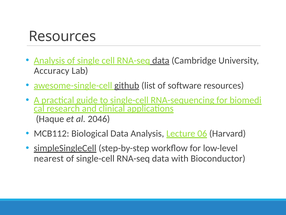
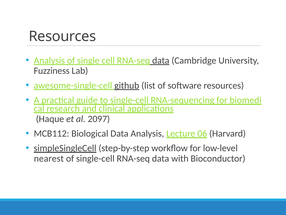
Accuracy: Accuracy -> Fuzziness (52, 71)
2046: 2046 -> 2097 (99, 119)
